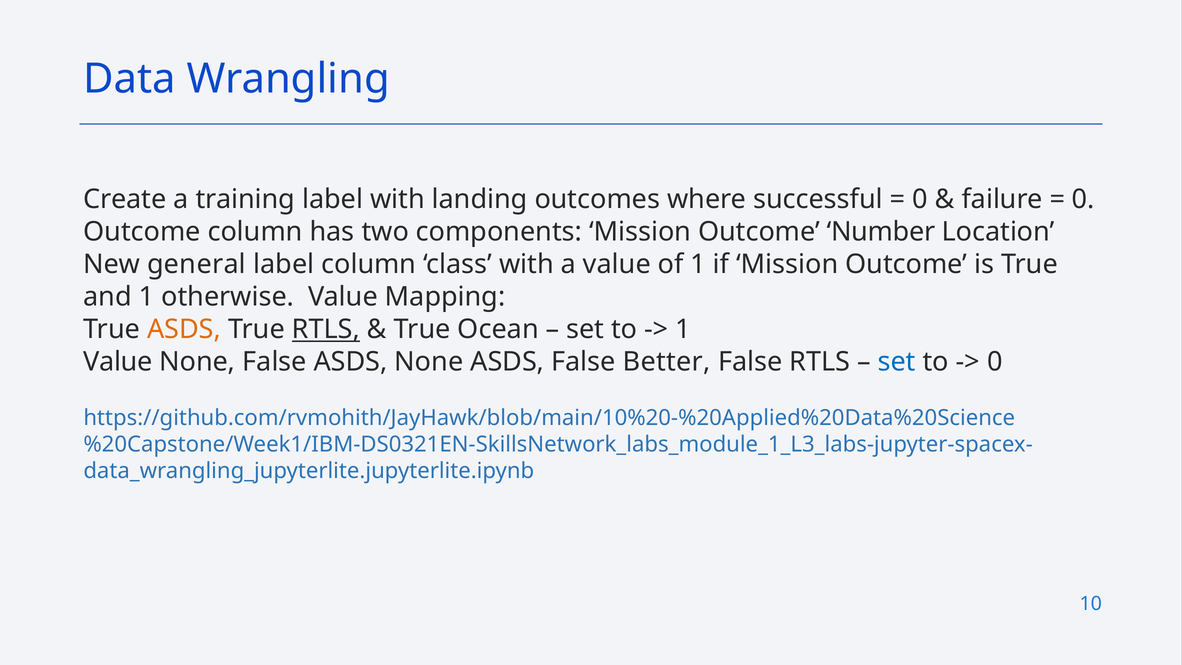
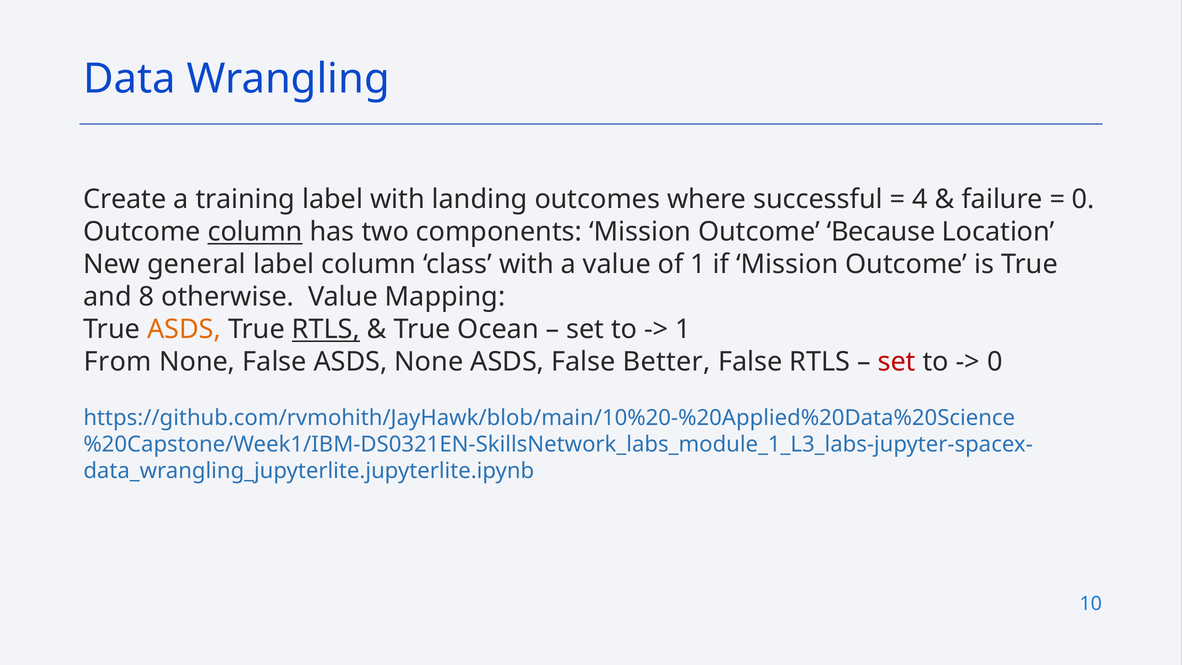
0: 0 -> 4 (920, 199)
column underline: none -> present (255, 232)
Number: Number -> Because (881, 232)
and 1: 1 -> 8 (147, 297)
Value: Value -> From (118, 362)
set colour: blue -> red (897, 362)
